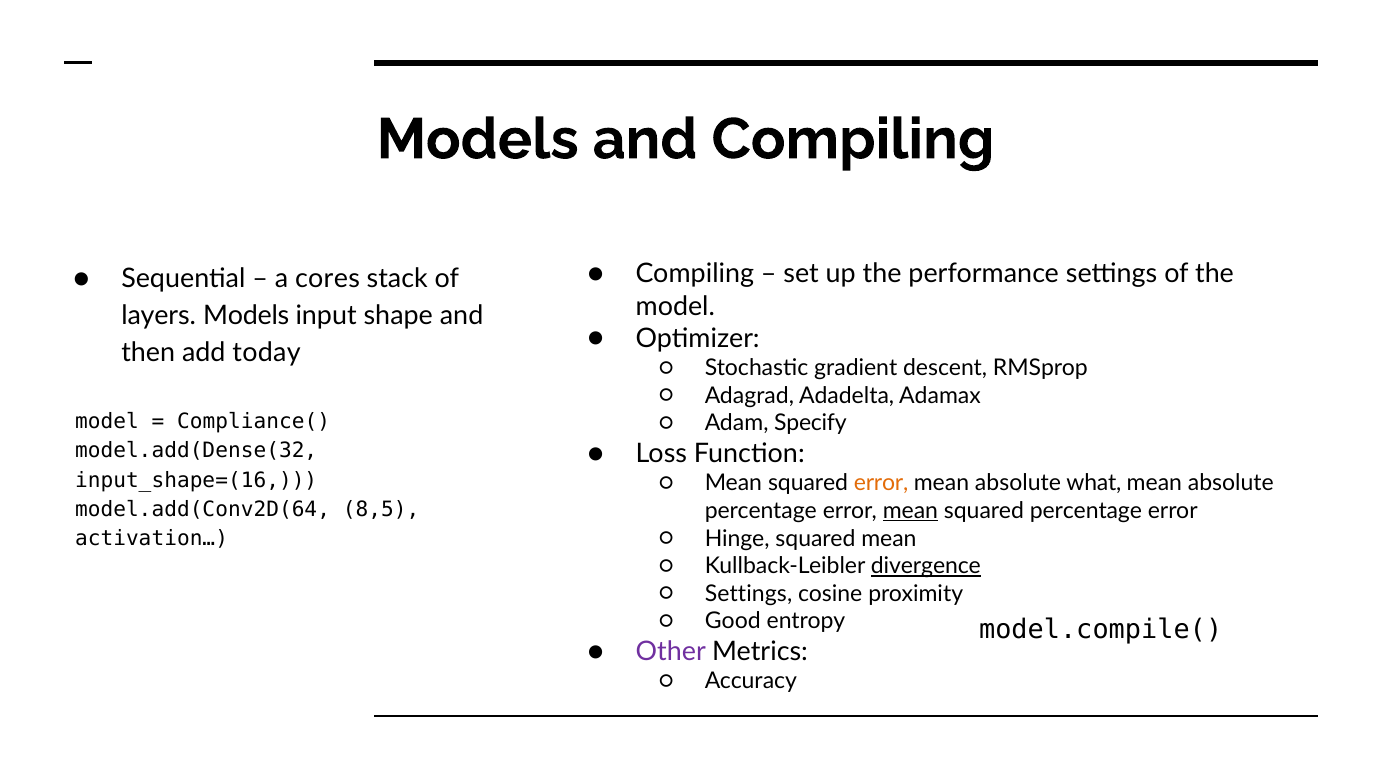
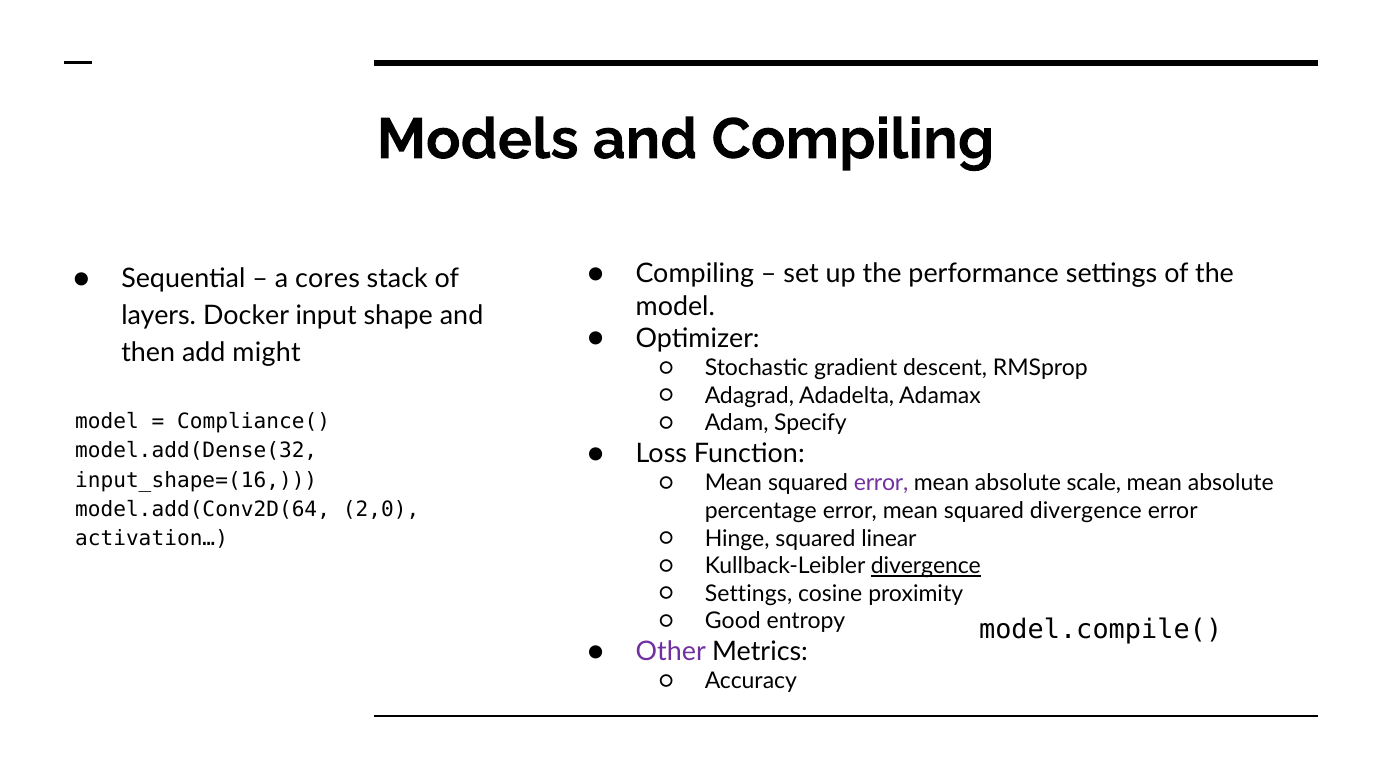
layers Models: Models -> Docker (246, 316)
today: today -> might (267, 353)
error colour: orange -> purple (881, 483)
what: what -> scale (1094, 483)
8,5: 8,5 -> 2,0 (381, 509)
mean underline: present -> none (910, 511)
squared percentage: percentage -> divergence (1086, 511)
squared mean: mean -> linear (889, 539)
